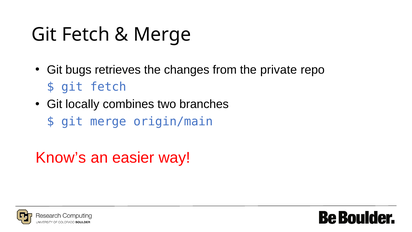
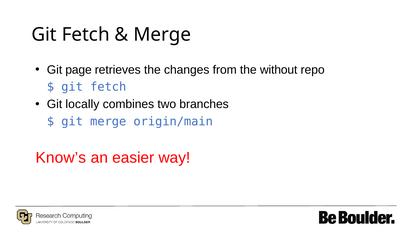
bugs: bugs -> page (79, 70)
private: private -> without (279, 70)
